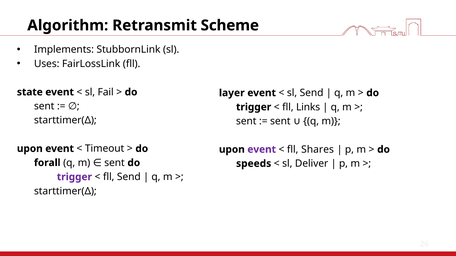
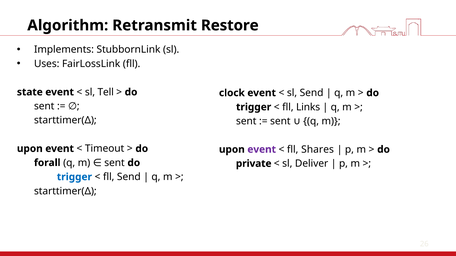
Scheme: Scheme -> Restore (230, 25)
Fail: Fail -> Tell (106, 92)
layer: layer -> clock (232, 93)
speeds: speeds -> private (254, 164)
trigger colour: purple -> blue (74, 177)
